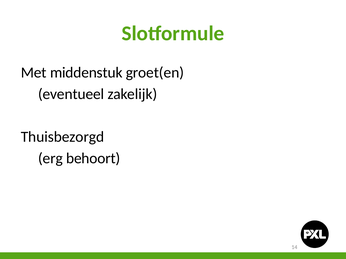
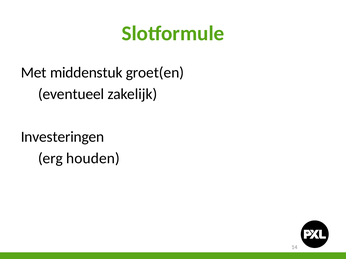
Thuisbezorgd: Thuisbezorgd -> Investeringen (62, 137)
behoort: behoort -> houden (93, 159)
